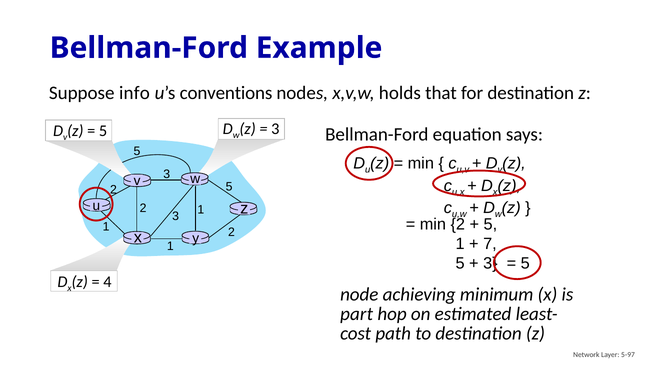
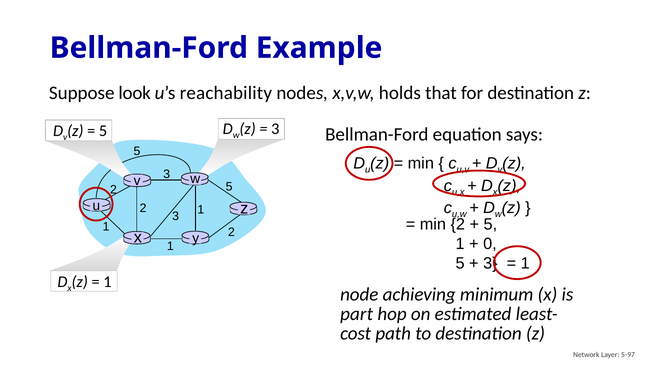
info: info -> look (135, 93)
conventions: conventions -> reachability (226, 93)
7: 7 -> 0 (490, 244)
5: 5 -> 1 (525, 263)
4: 4 -> 1 (107, 282)
